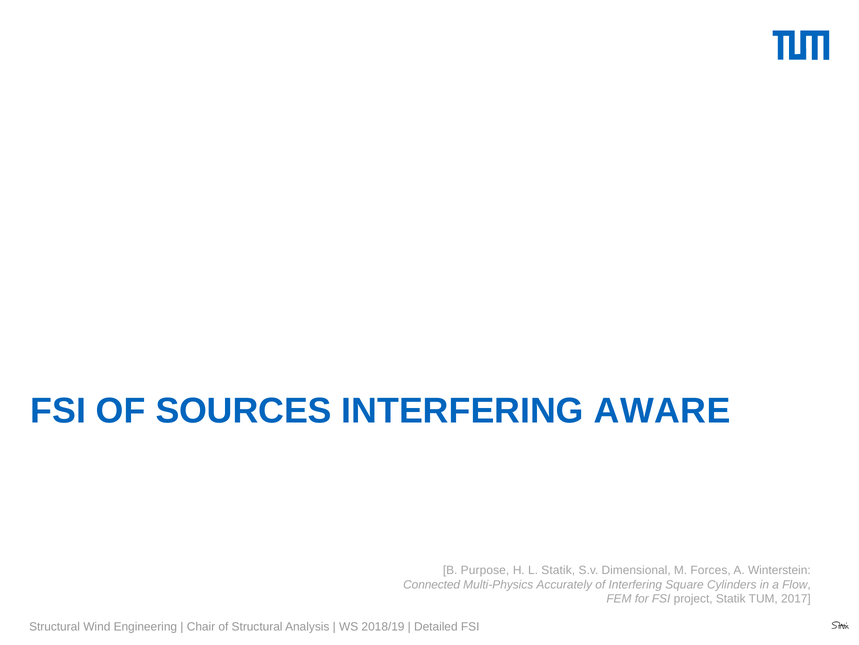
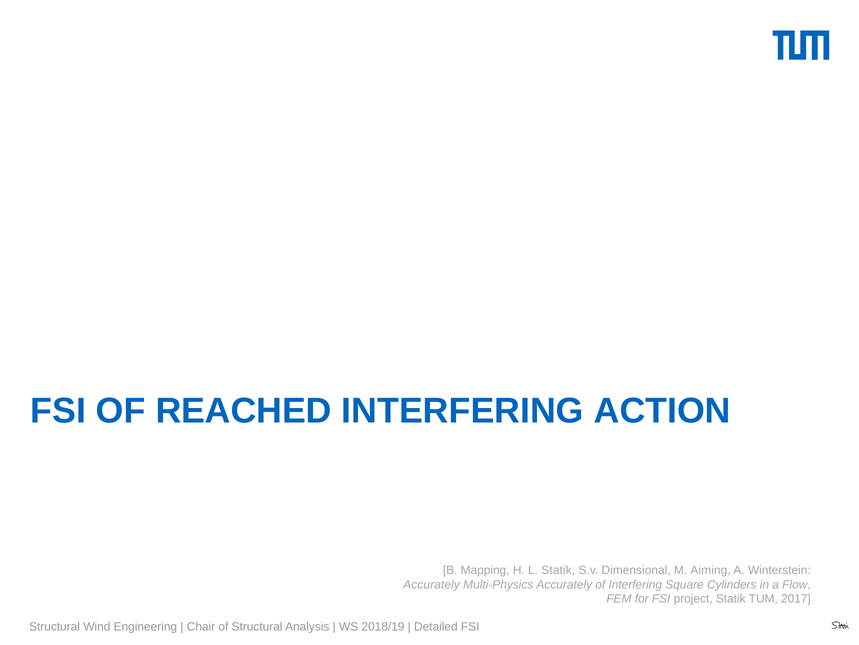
SOURCES: SOURCES -> REACHED (244, 411)
AWARE: AWARE -> ACTION (662, 411)
Purpose: Purpose -> Mapping (485, 570)
Forces: Forces -> Aiming (711, 570)
Connected: Connected -> Accurately (432, 584)
